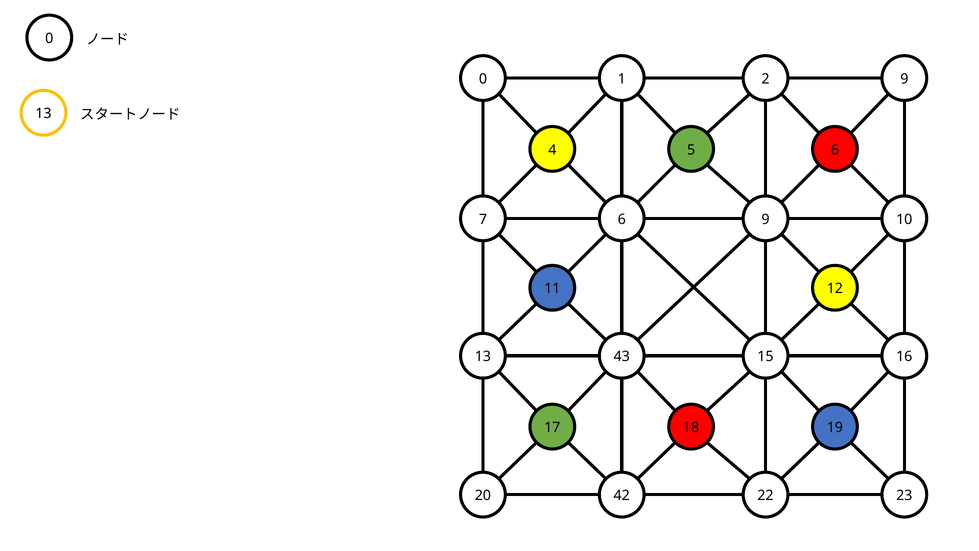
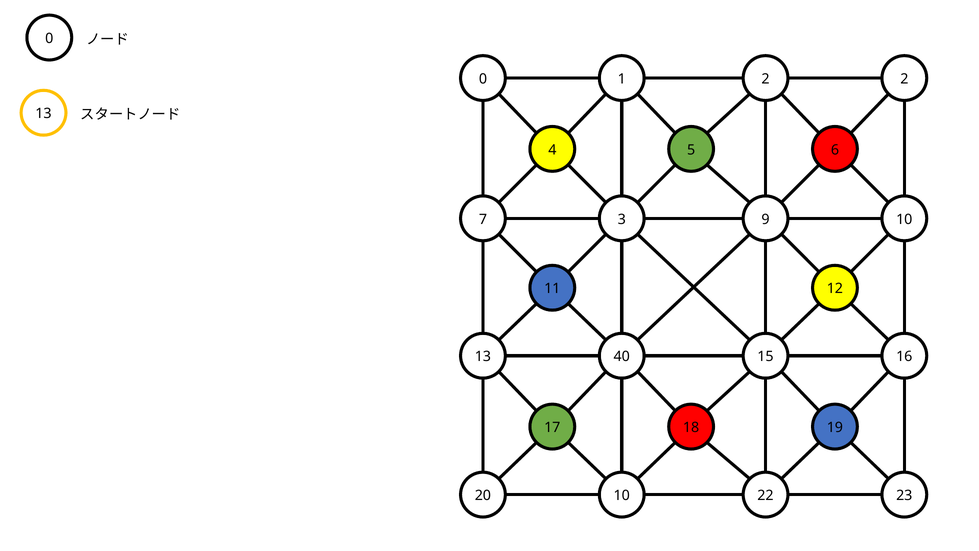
2 9: 9 -> 2 (904, 79)
7 6: 6 -> 3 (622, 219)
43: 43 -> 40 (622, 357)
20 42: 42 -> 10 (622, 495)
